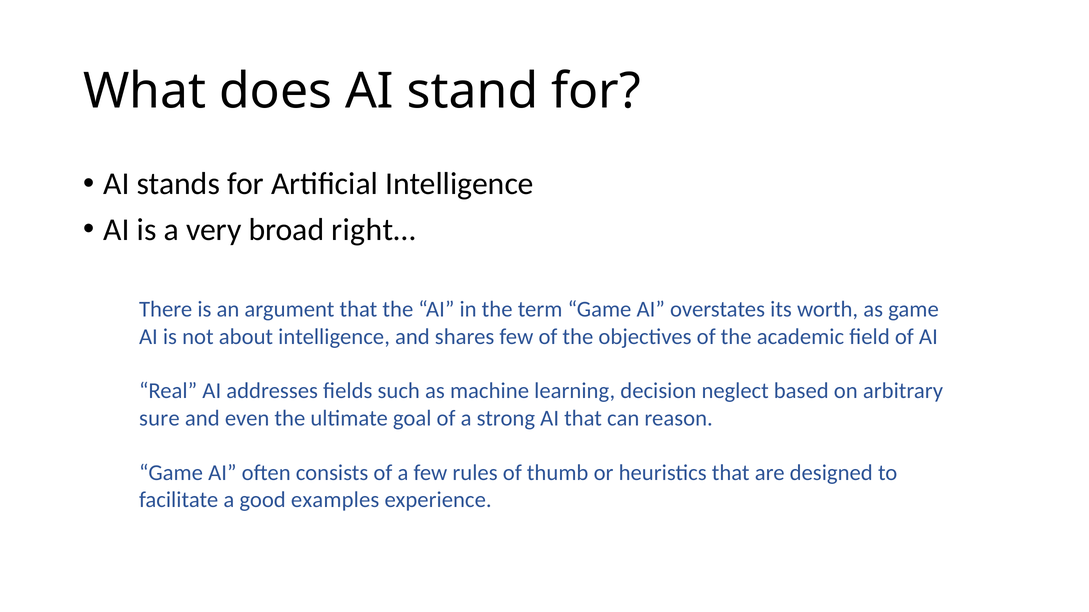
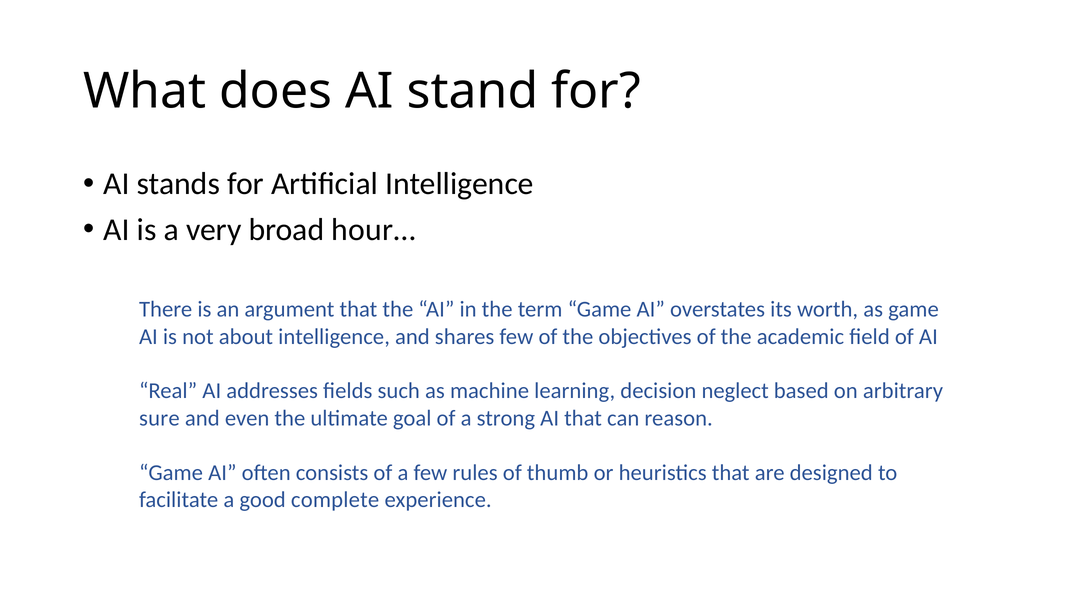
right…: right… -> hour… (373, 230)
examples: examples -> complete (335, 500)
